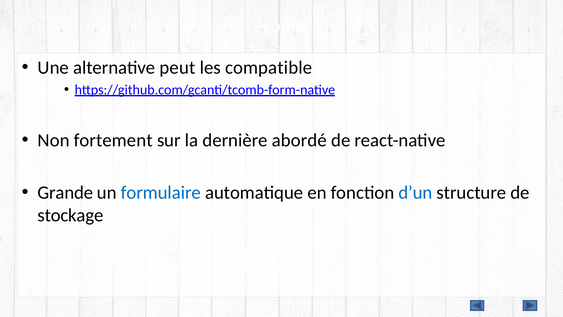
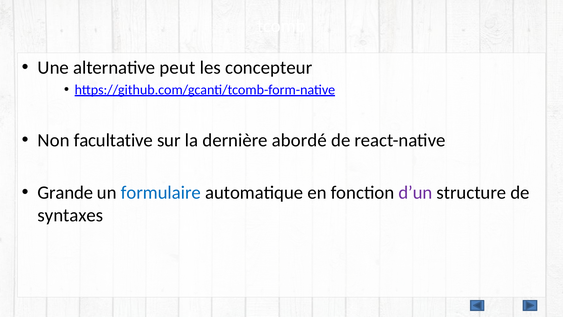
compatible: compatible -> concepteur (269, 67)
fortement: fortement -> facultative (113, 140)
d’un colour: blue -> purple (415, 193)
stockage: stockage -> syntaxes (70, 215)
